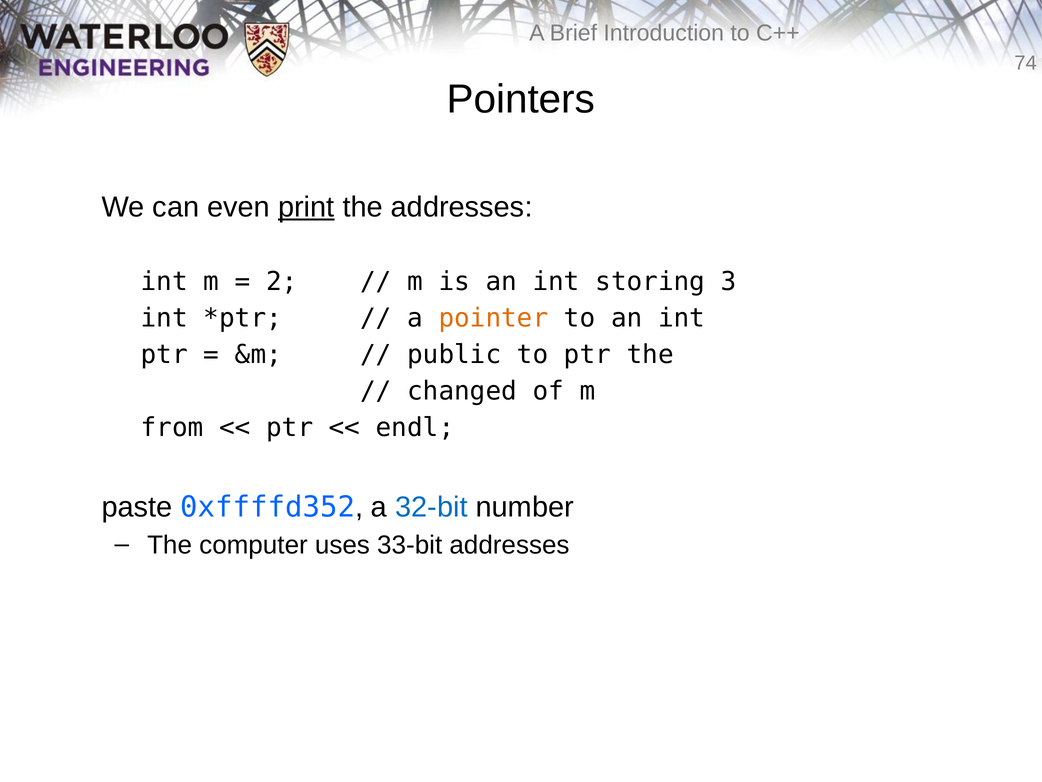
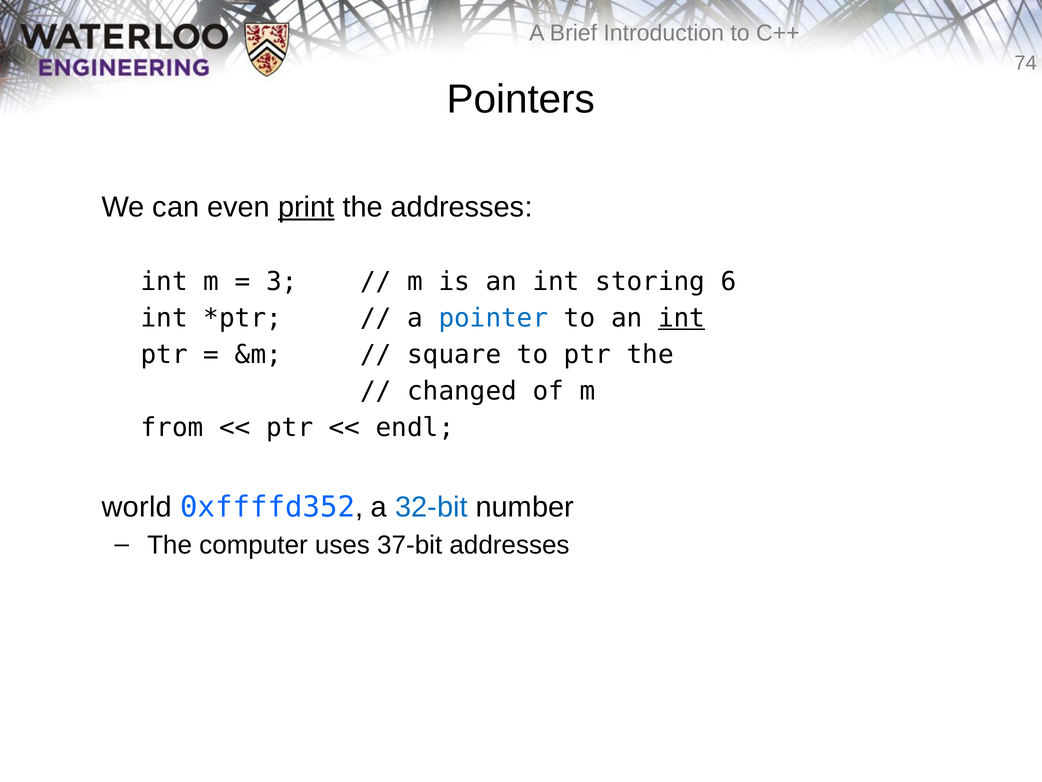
2: 2 -> 3 (282, 281)
3: 3 -> 6 (729, 281)
pointer colour: orange -> blue (493, 318)
int underline: none -> present (682, 318)
public: public -> square (454, 354)
paste: paste -> world (137, 507)
33-bit: 33-bit -> 37-bit (410, 545)
